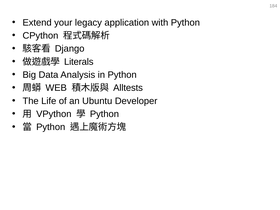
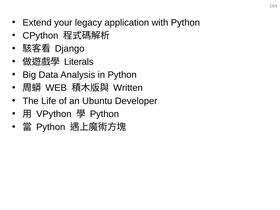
Alltests: Alltests -> Written (128, 88)
